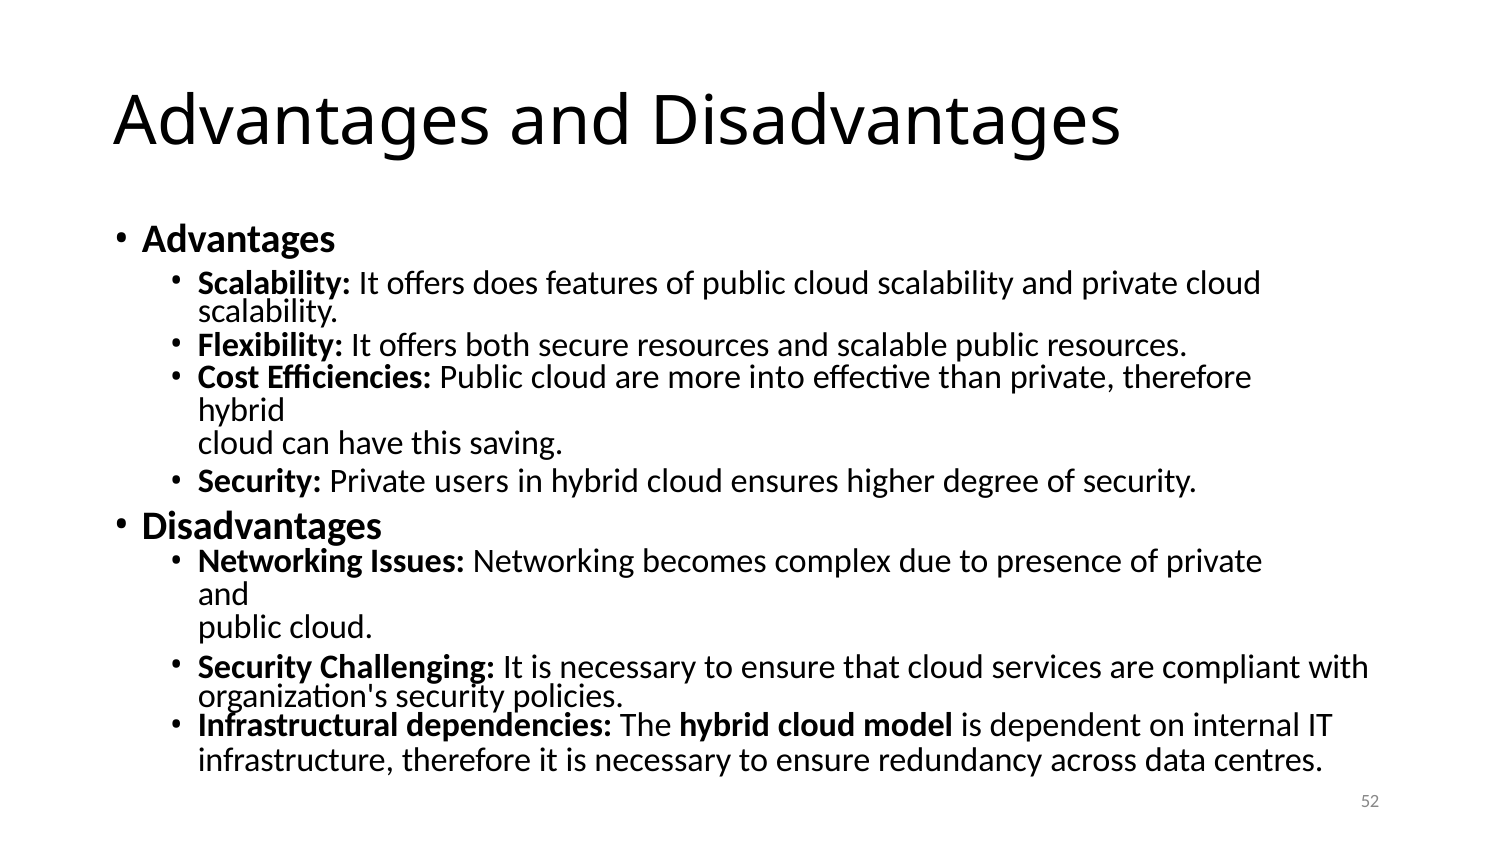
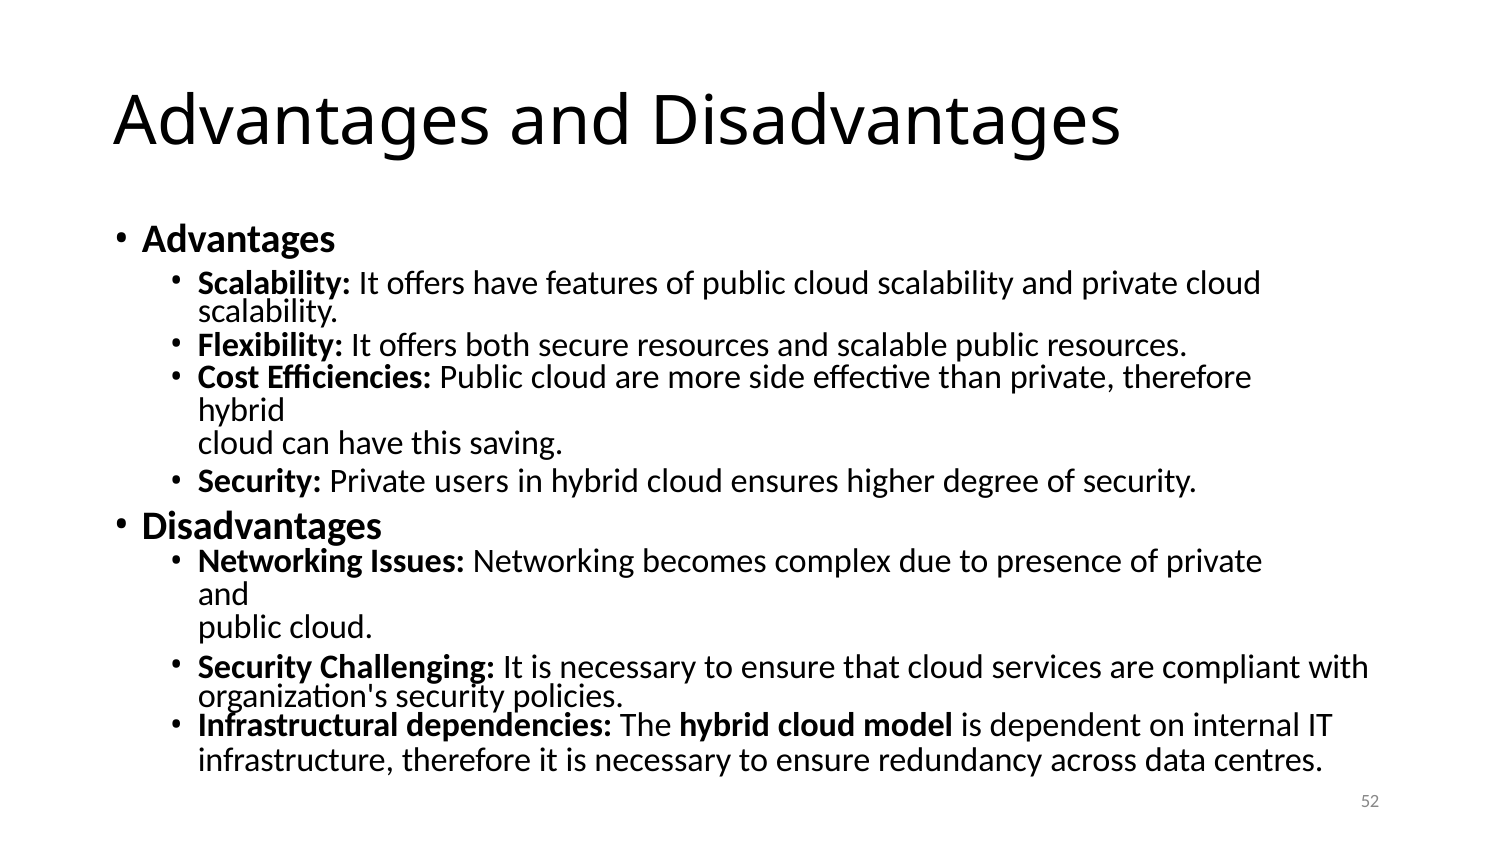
offers does: does -> have (505, 283)
into: into -> side (777, 377)
